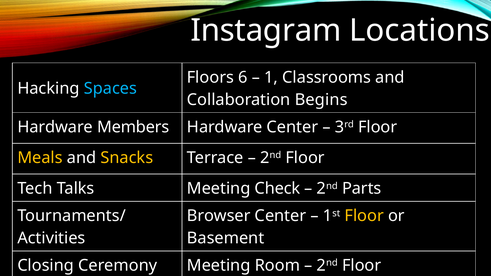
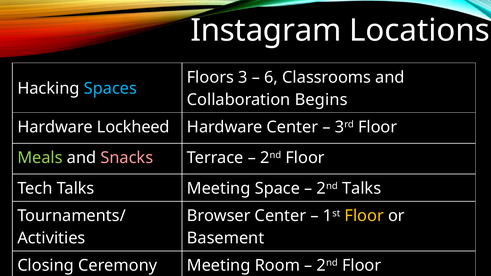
6: 6 -> 3 (243, 77)
1: 1 -> 6 (271, 77)
Members: Members -> Lockheed (133, 127)
Meals colour: yellow -> light green (40, 158)
Snacks colour: yellow -> pink (127, 158)
Check: Check -> Space (277, 189)
2nd Parts: Parts -> Talks (362, 189)
